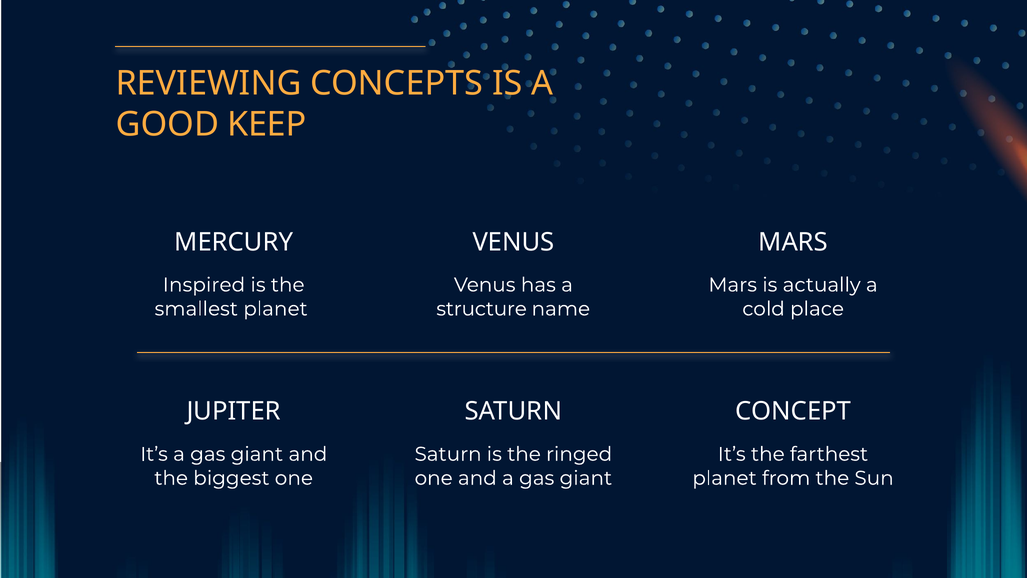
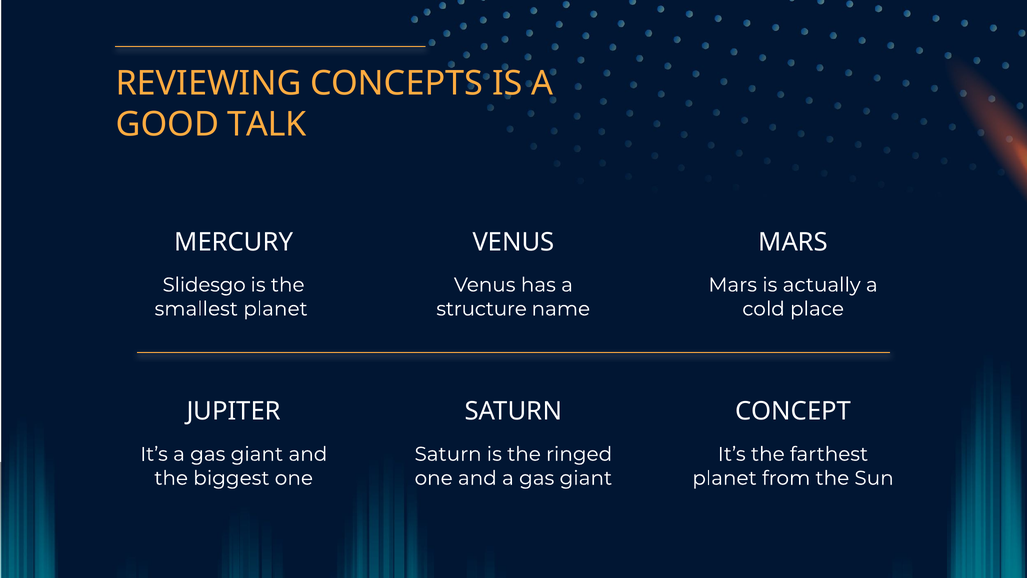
KEEP: KEEP -> TALK (267, 124)
Inspired: Inspired -> Slidesgo (204, 285)
